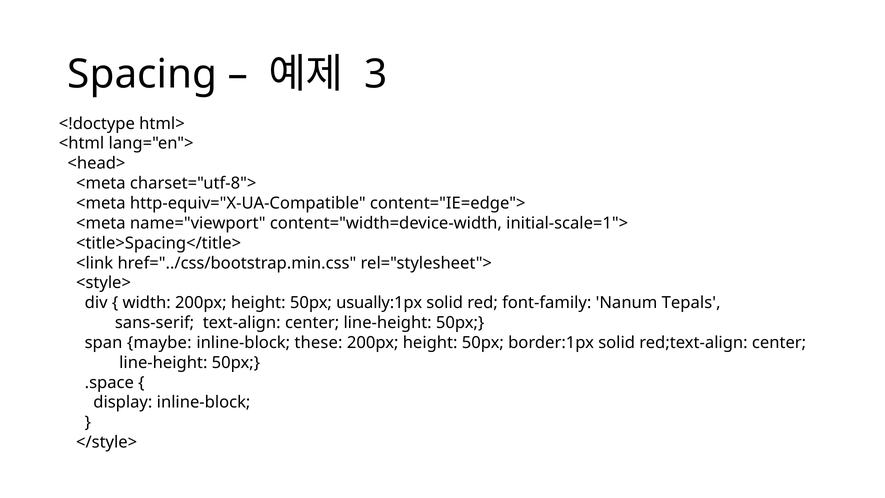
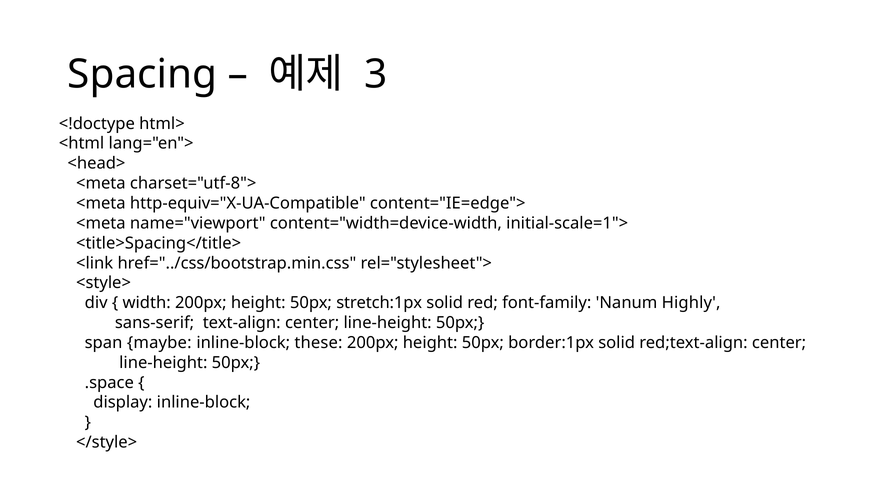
usually:1px: usually:1px -> stretch:1px (379, 303)
Tepals: Tepals -> Highly (691, 303)
